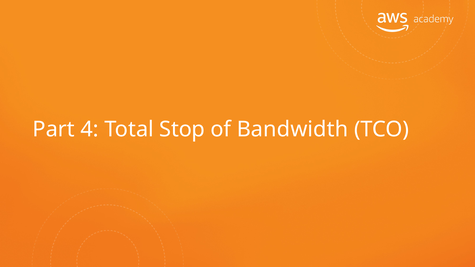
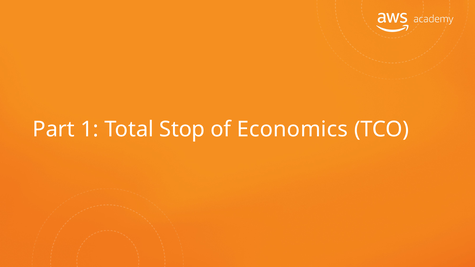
4: 4 -> 1 (90, 129)
Bandwidth: Bandwidth -> Economics (292, 129)
